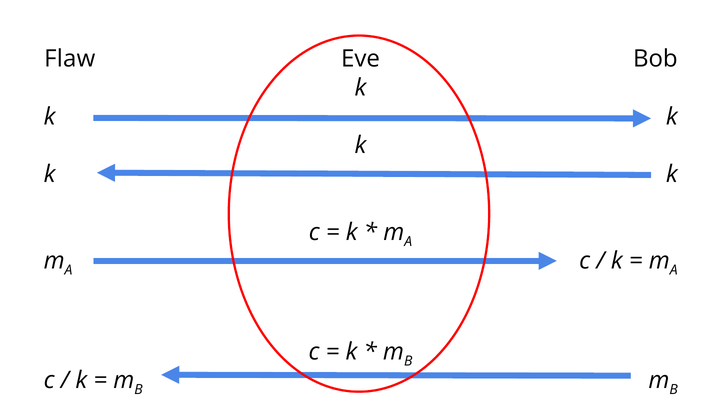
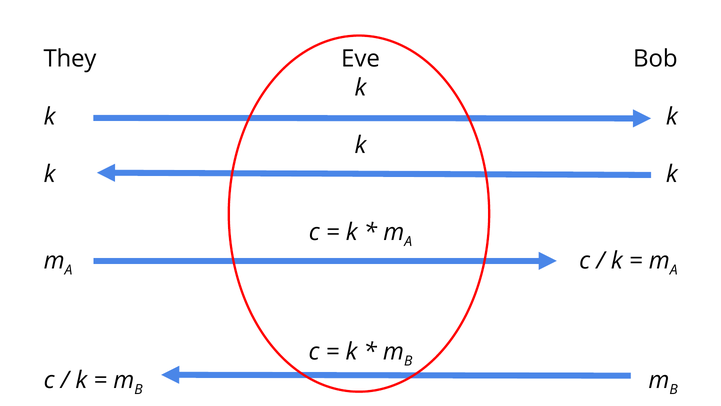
Flaw: Flaw -> They (70, 59)
